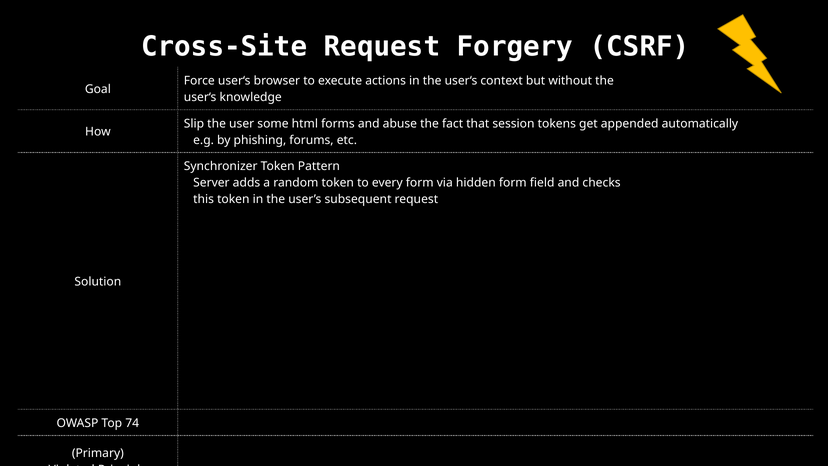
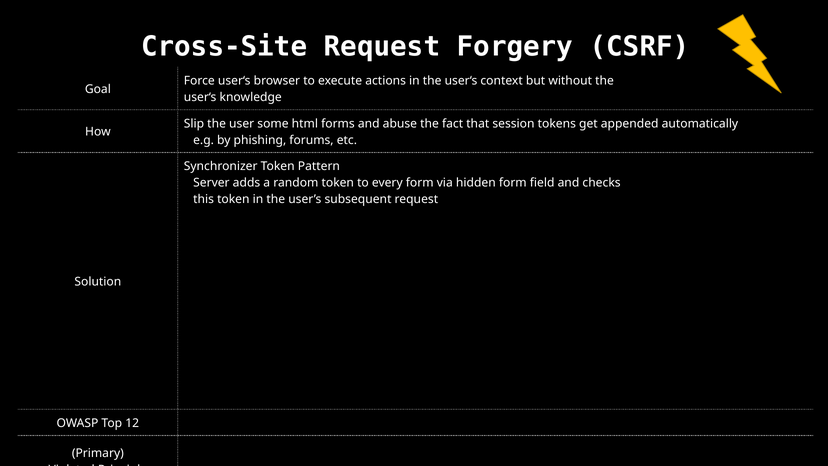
74: 74 -> 12 (132, 423)
